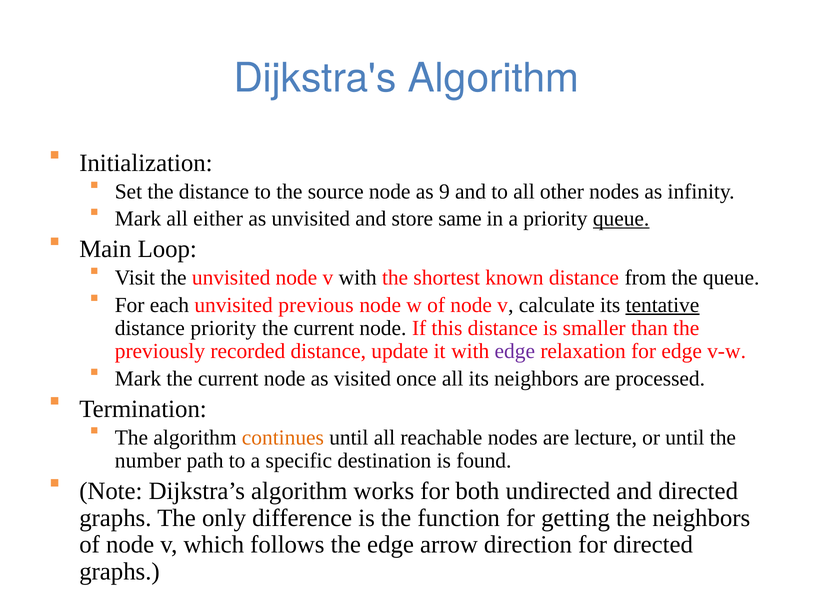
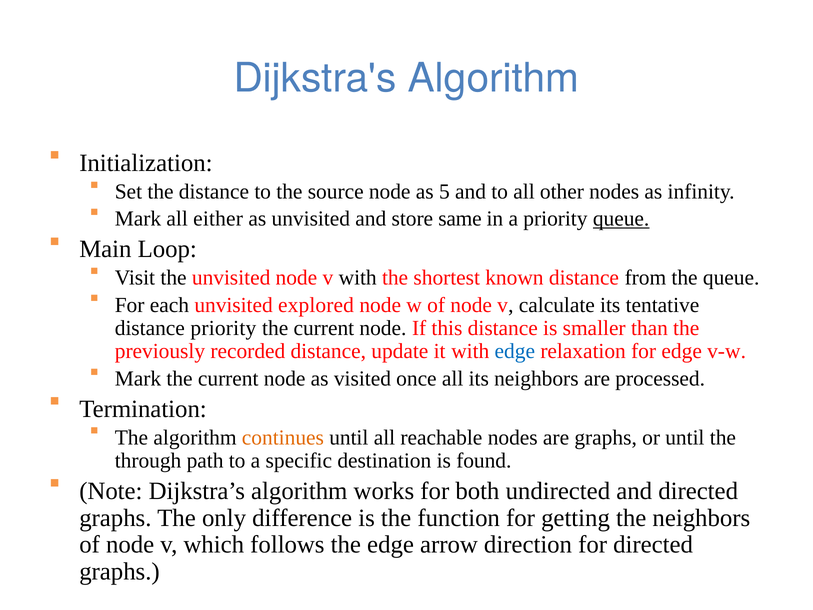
9: 9 -> 5 (444, 192)
previous: previous -> explored (316, 305)
tentative underline: present -> none (662, 305)
edge colour: purple -> blue (515, 351)
are lecture: lecture -> graphs (606, 437)
number: number -> through (148, 460)
